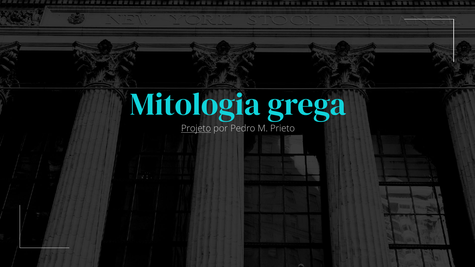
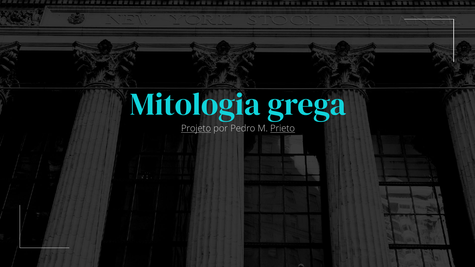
Prieto underline: none -> present (283, 129)
